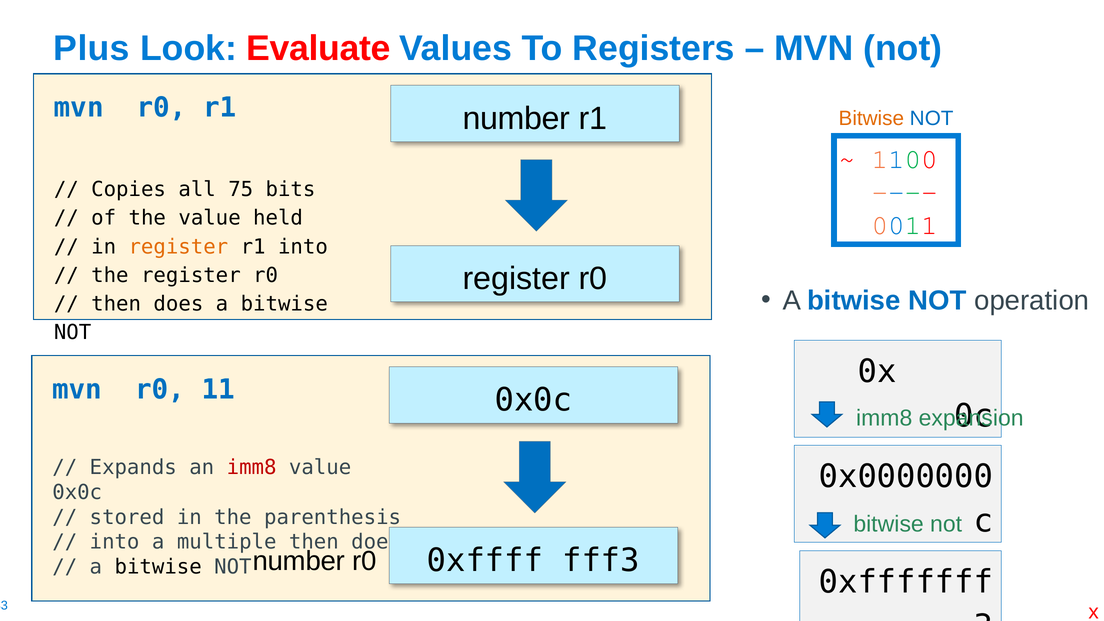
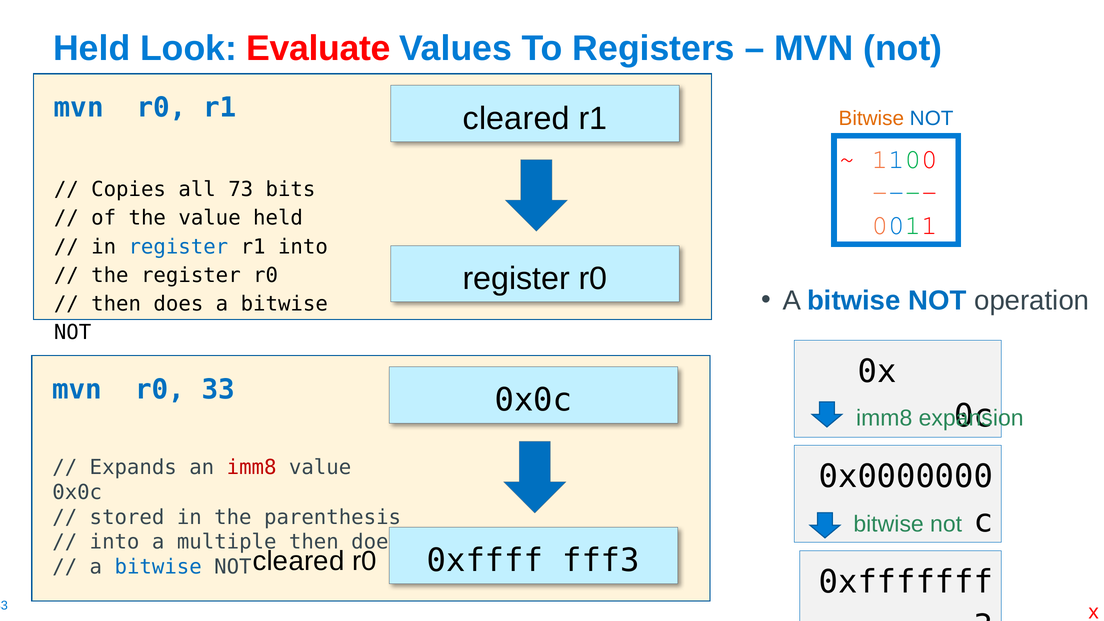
Plus: Plus -> Held (92, 48)
number: number -> cleared (516, 118)
75: 75 -> 73 (241, 190)
register colour: orange -> blue (178, 247)
r0 11: 11 -> 33 (218, 389)
number: number -> cleared (298, 561)
bitwise colour: black -> blue (158, 567)
